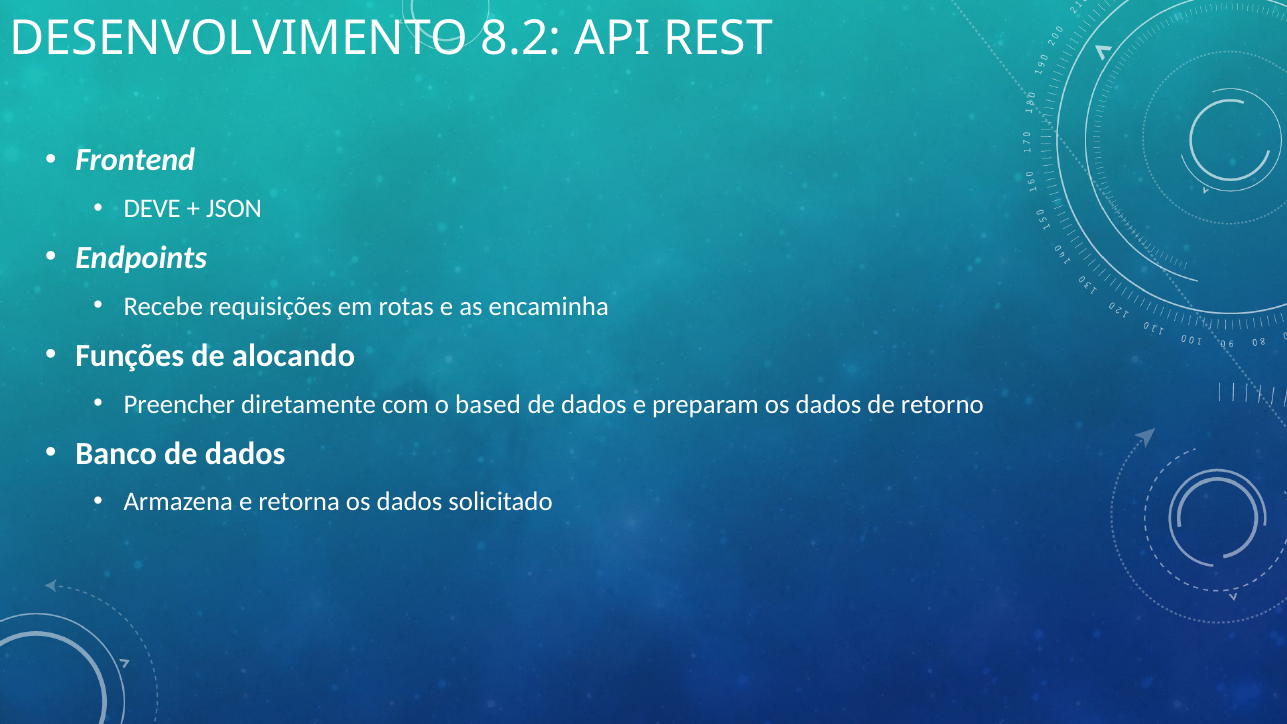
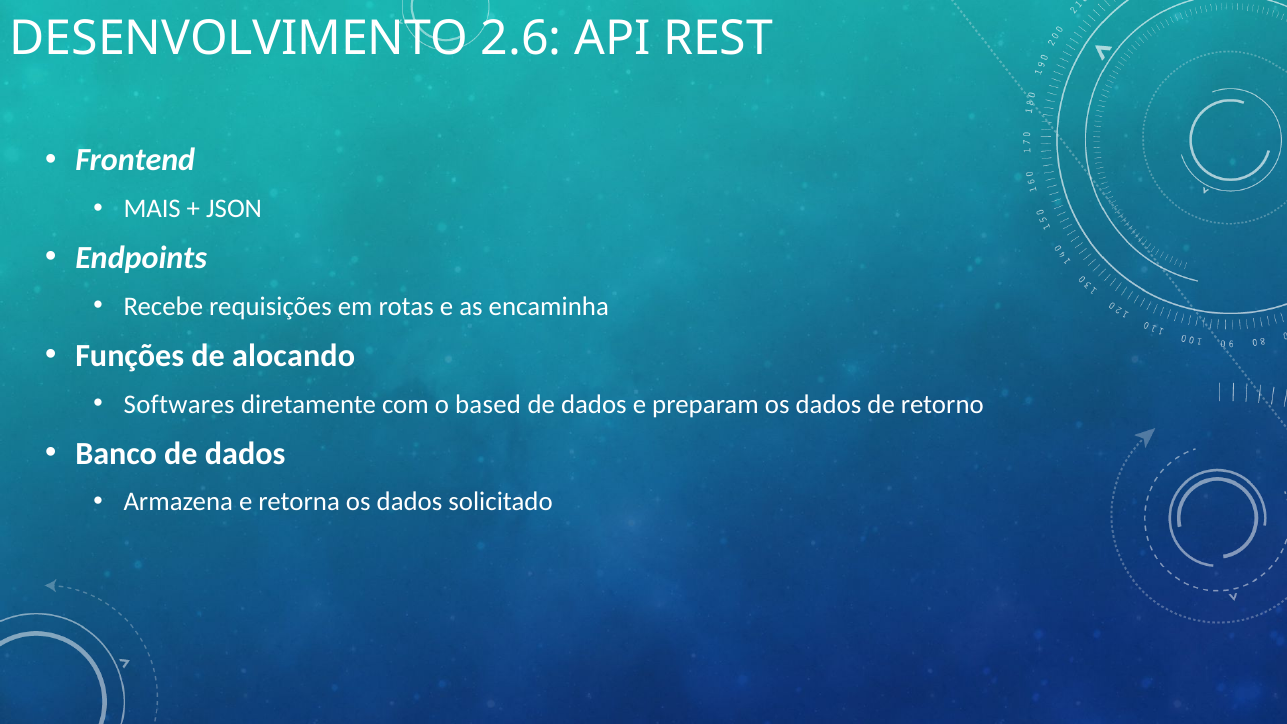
8.2: 8.2 -> 2.6 (521, 39)
DEVE: DEVE -> MAIS (152, 209)
Preencher: Preencher -> Softwares (179, 404)
